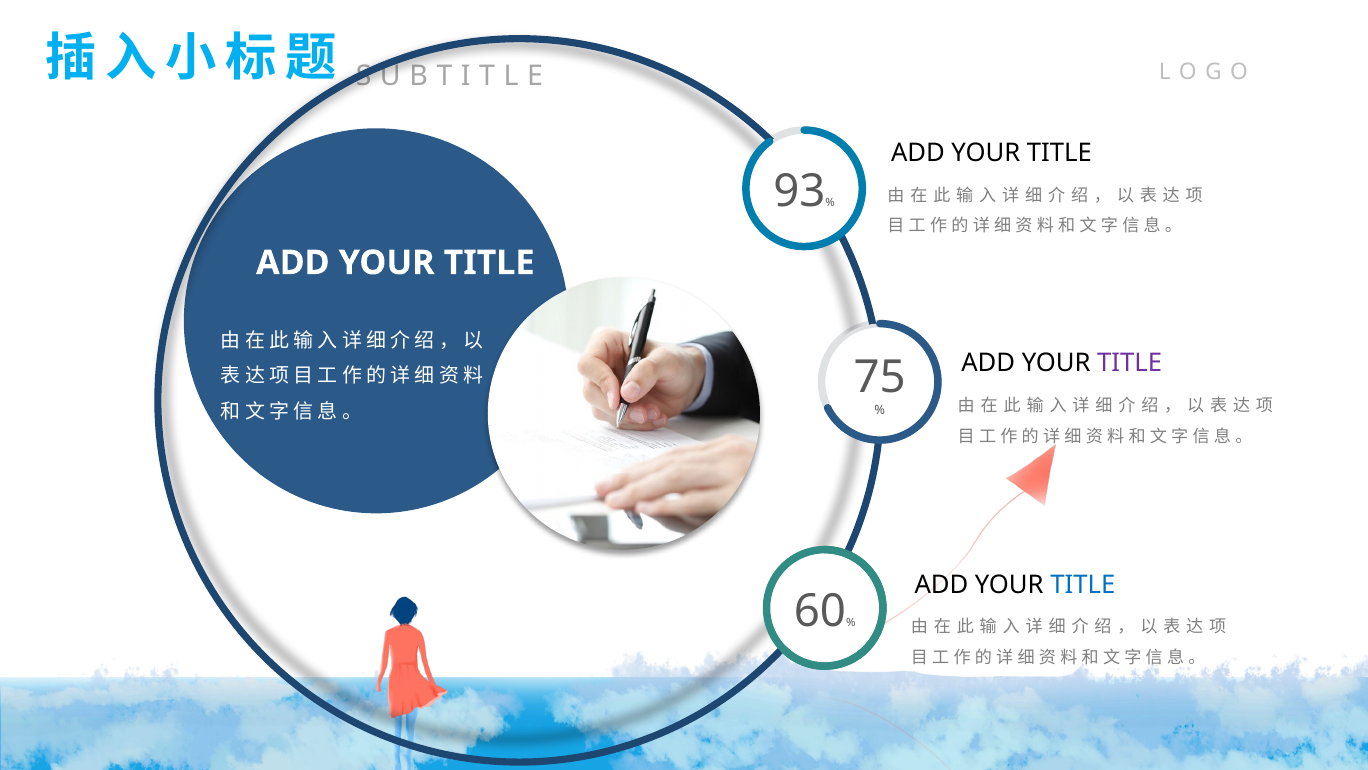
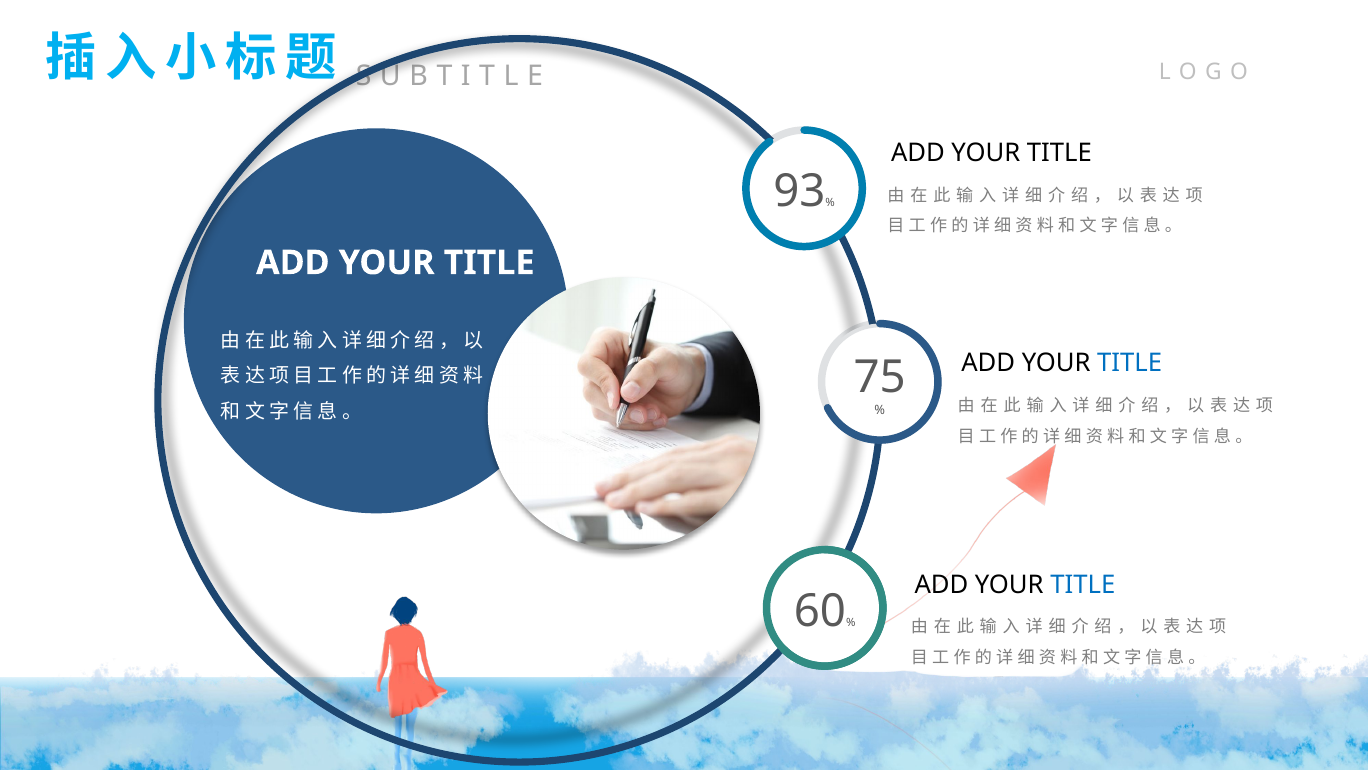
TITLE colour: purple -> blue (1130, 363)
